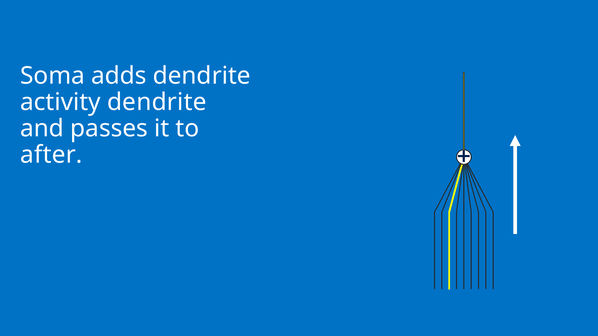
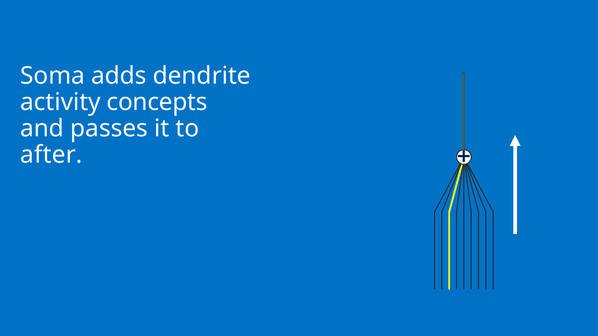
activity dendrite: dendrite -> concepts (157, 102)
